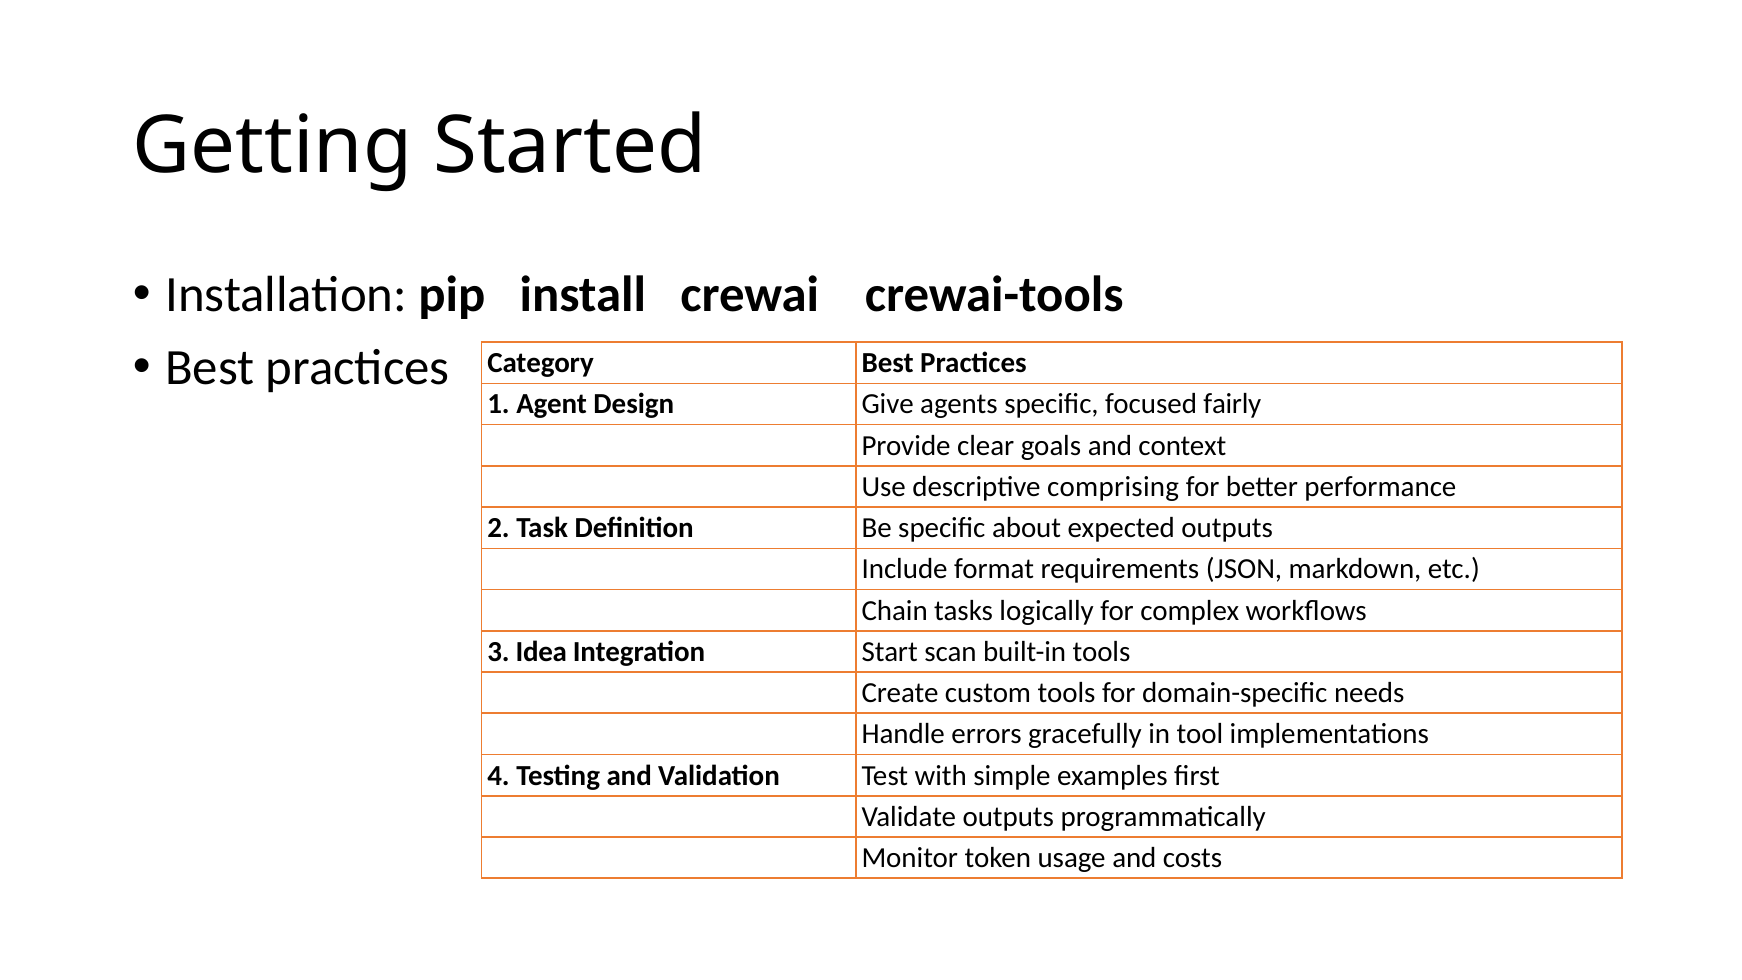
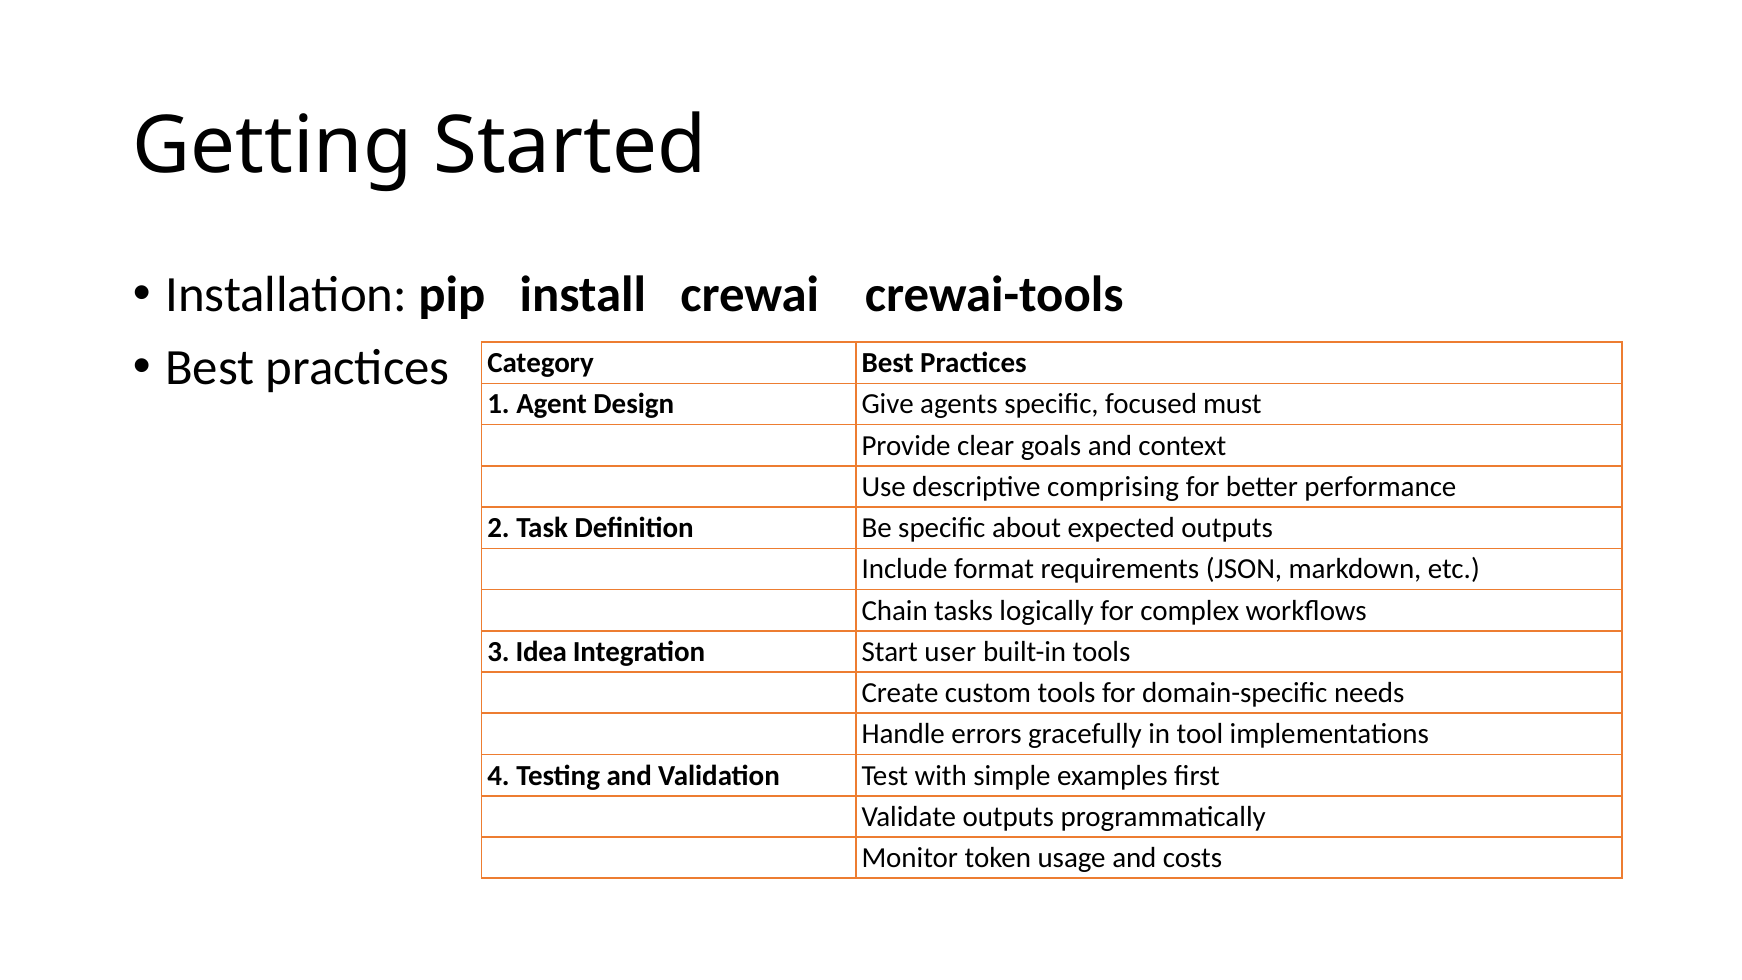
fairly: fairly -> must (1232, 404)
scan: scan -> user (950, 652)
